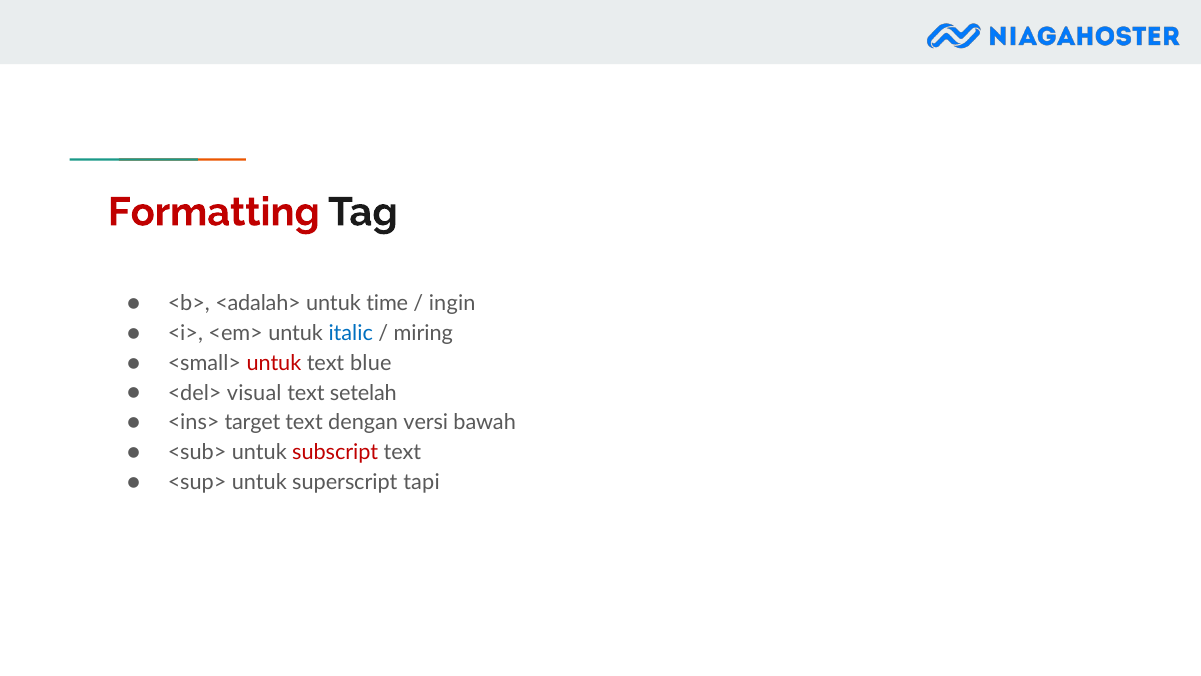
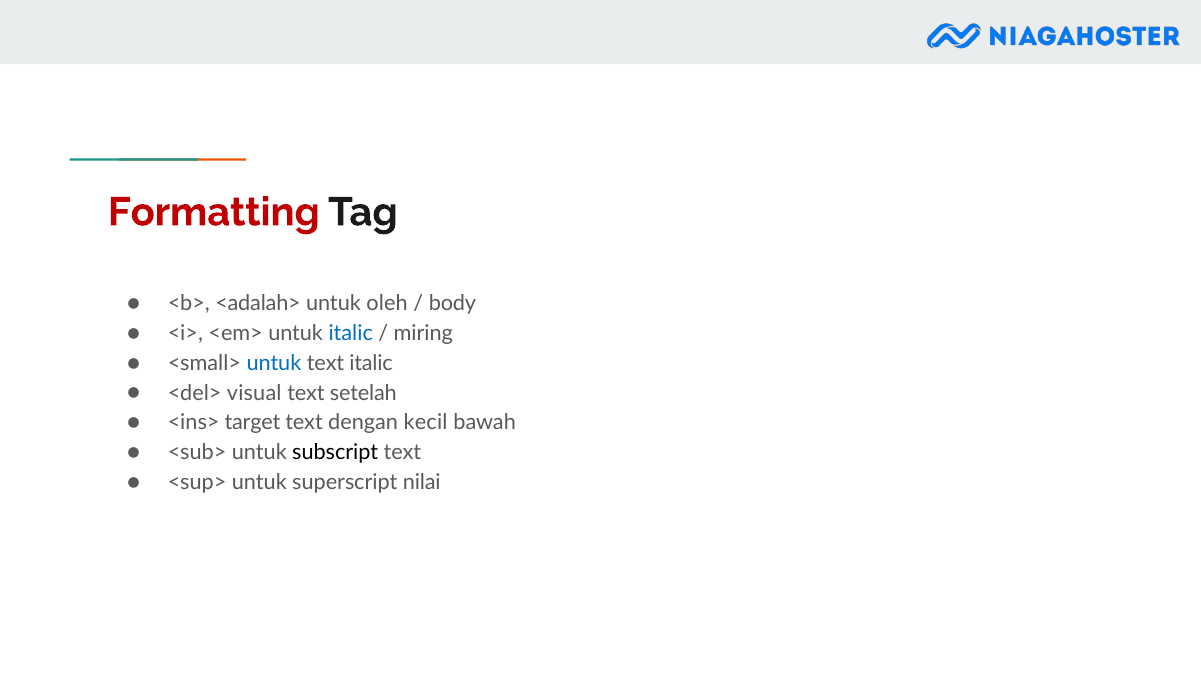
time: time -> oleh (387, 303)
ingin: ingin -> body (452, 303)
untuk colour: red -> blue (274, 363)
text blue: blue -> italic (371, 363)
versi: versi -> kecil (426, 423)
subscript colour: red -> black (335, 452)
tapi: tapi -> nilai (422, 482)
